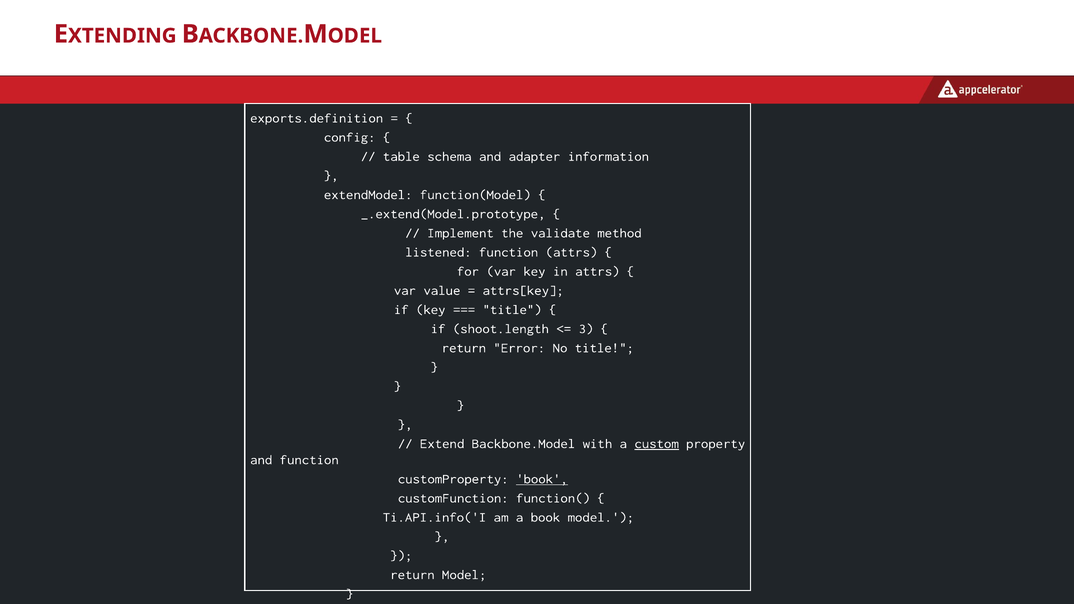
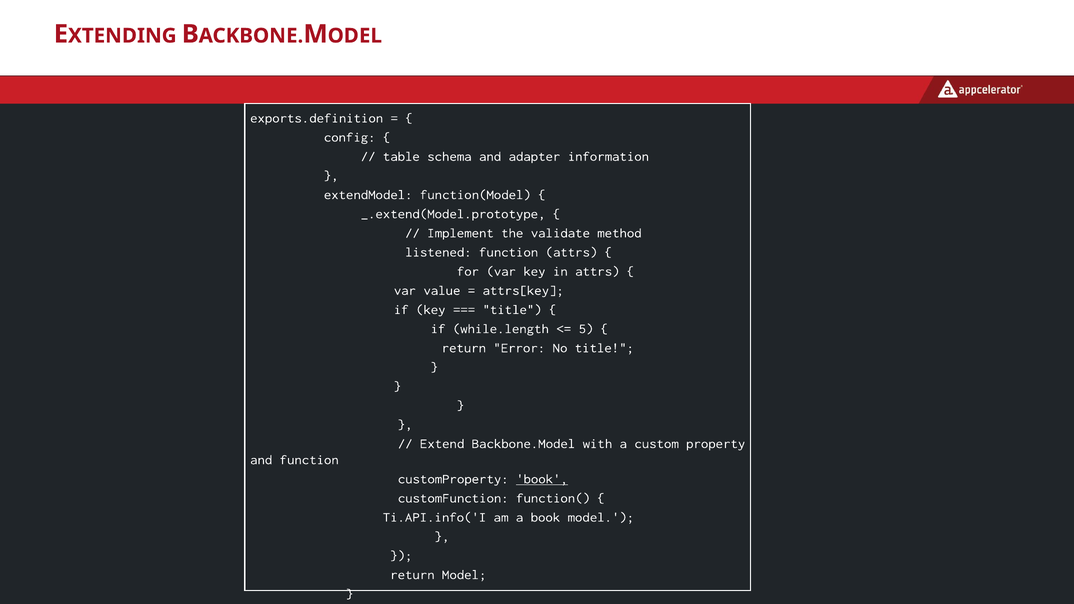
shoot.length: shoot.length -> while.length (501, 329)
3: 3 -> 5 (586, 329)
custom underline: present -> none (657, 444)
